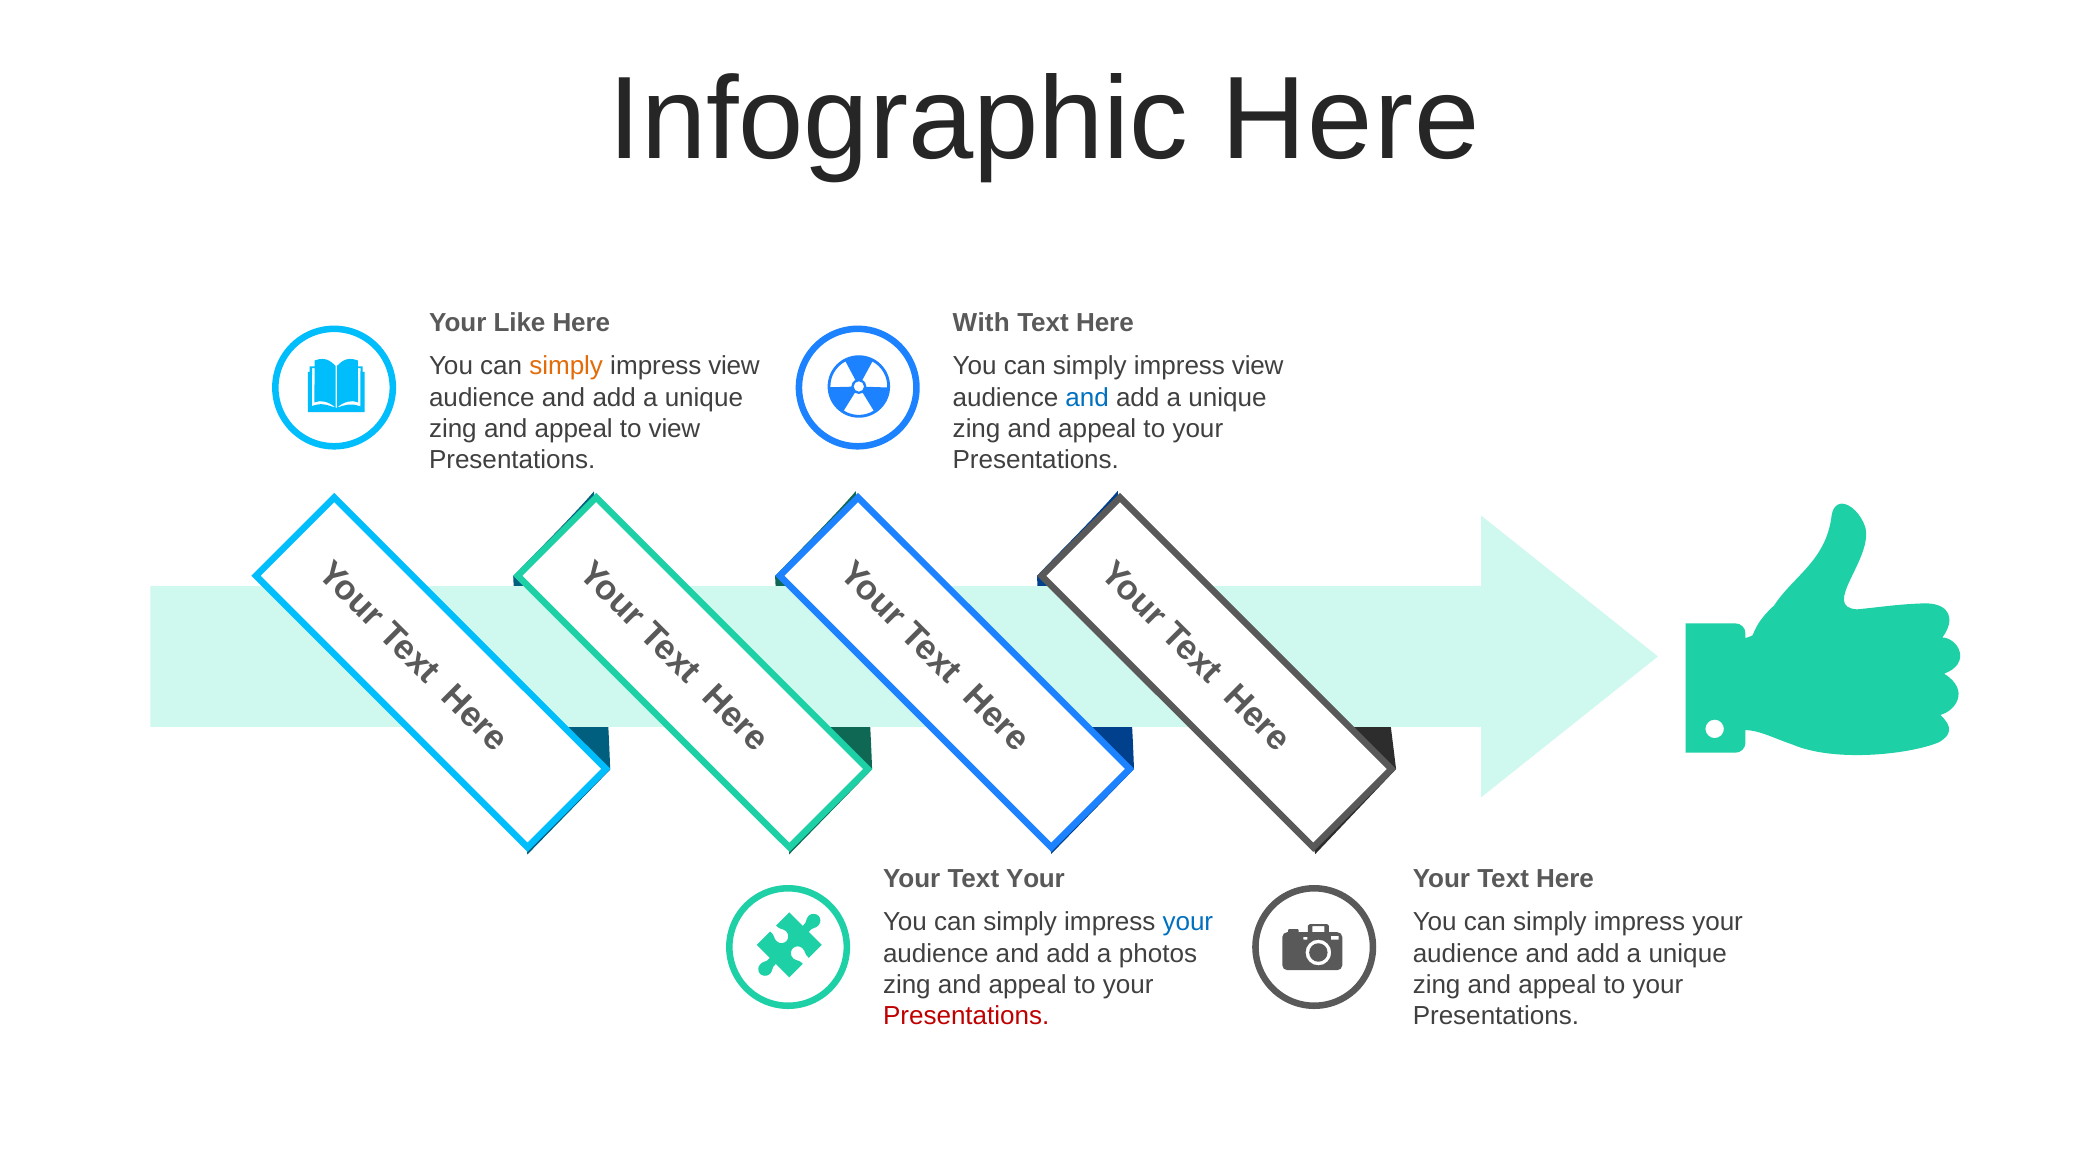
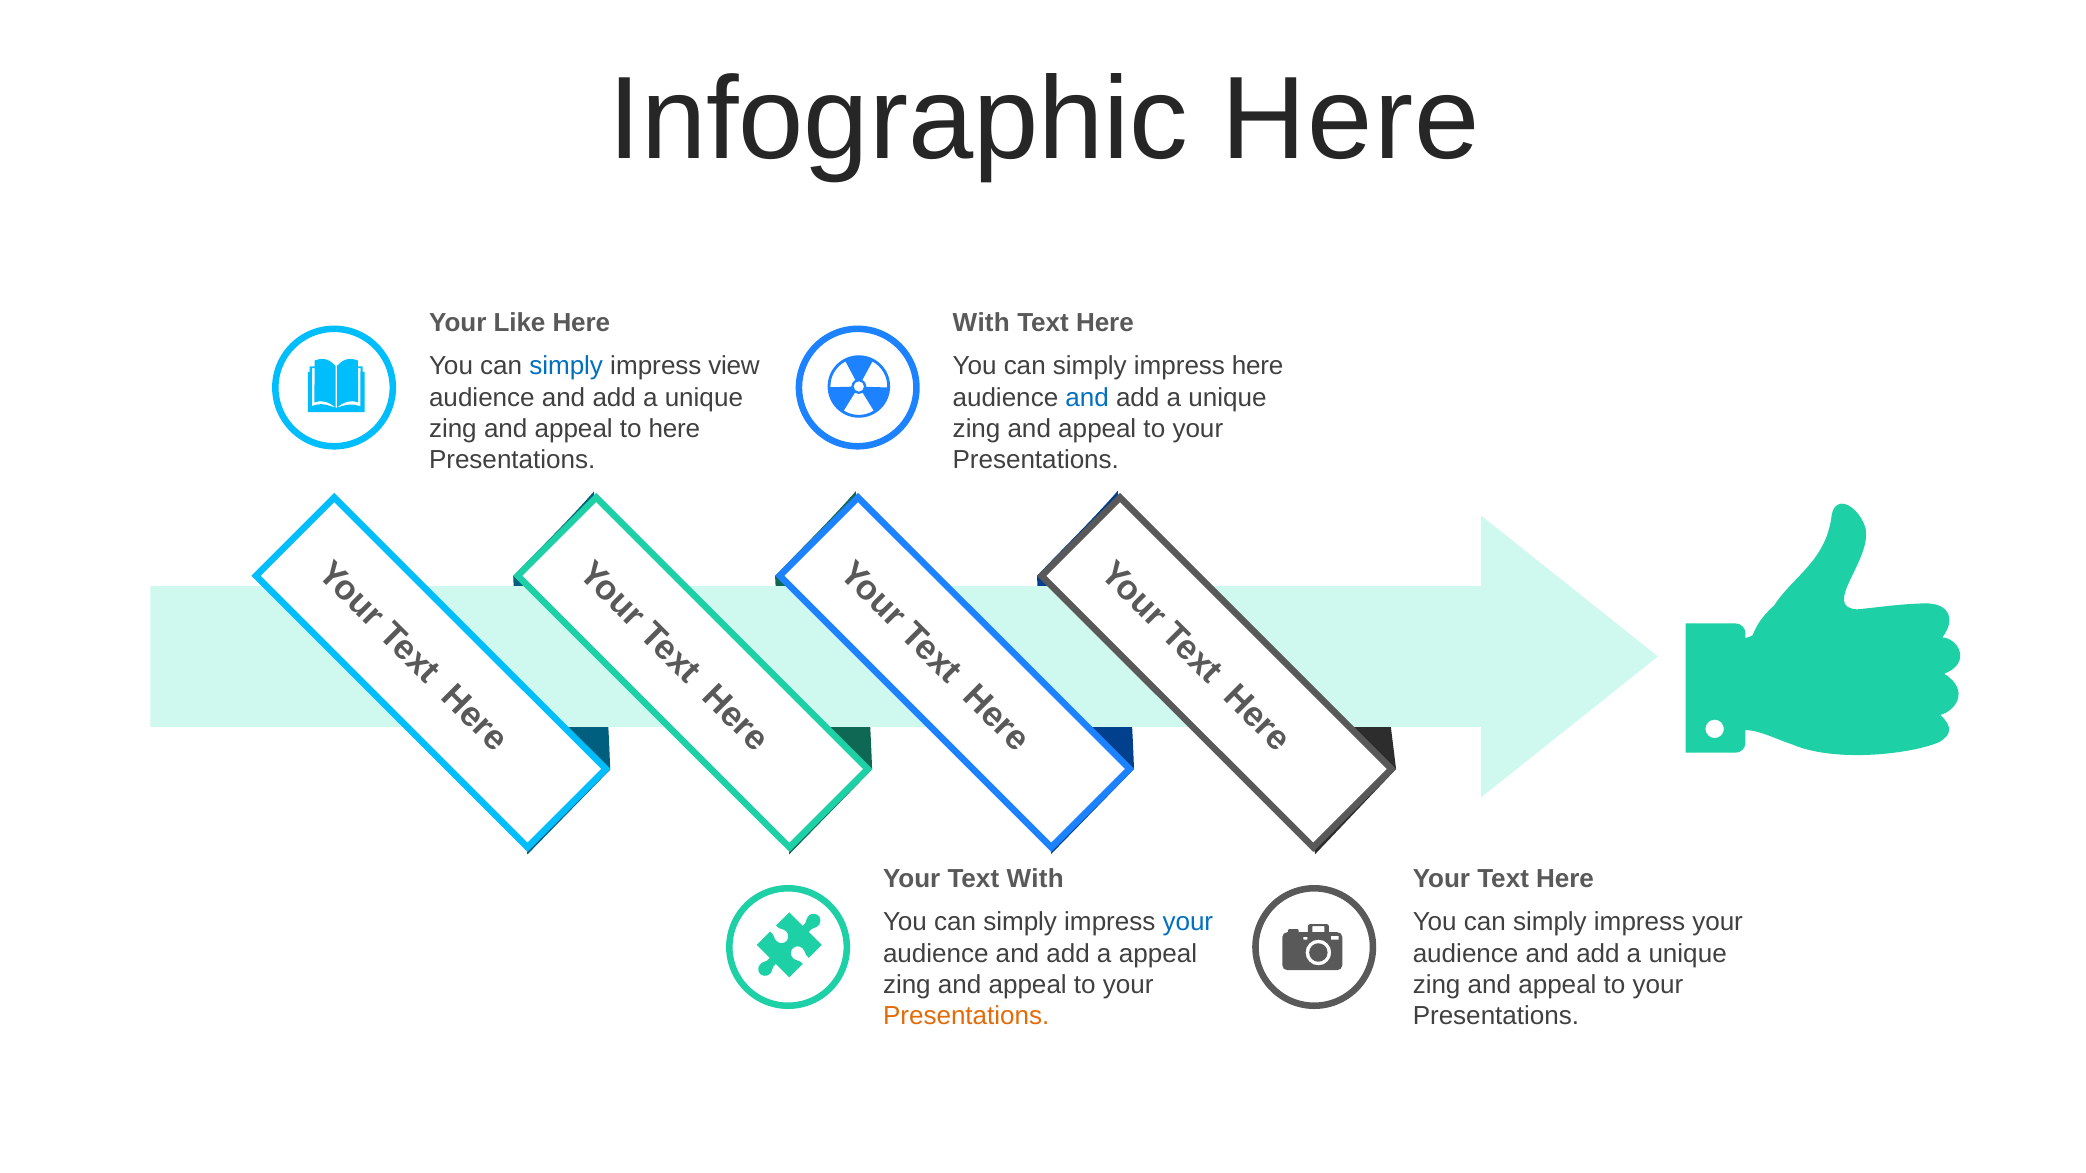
simply colour: orange -> blue (566, 366)
view: view -> here (1258, 366)
to view: view -> here (674, 429)
Text Your: Your -> With (1035, 880)
a photos: photos -> appeal (1158, 954)
Presentations colour: red -> orange (966, 1016)
